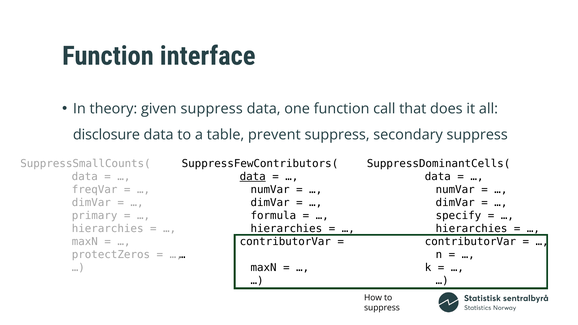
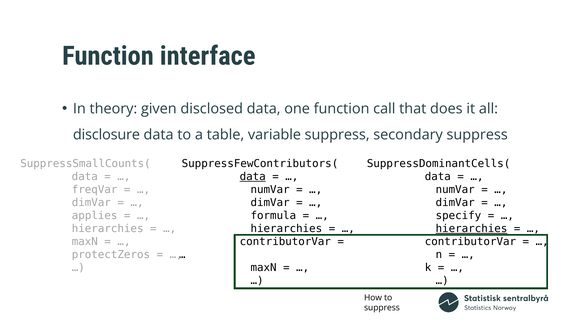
given suppress: suppress -> disclosed (212, 109)
prevent: prevent -> variable (274, 135)
primary: primary -> applies (95, 216)
hierarchies underline: none -> present (471, 229)
